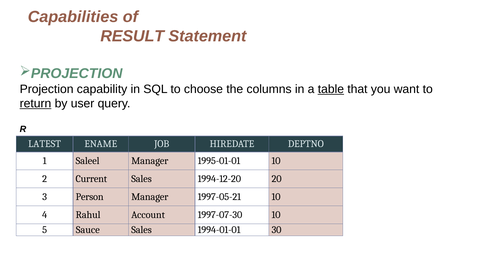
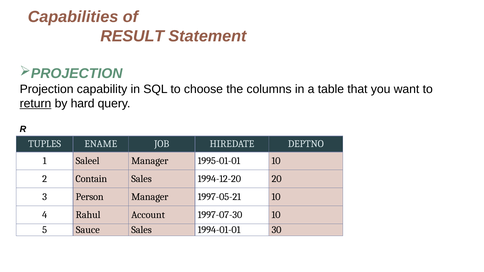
table underline: present -> none (331, 89)
user: user -> hard (83, 104)
LATEST: LATEST -> TUPLES (45, 144)
Current: Current -> Contain (91, 179)
